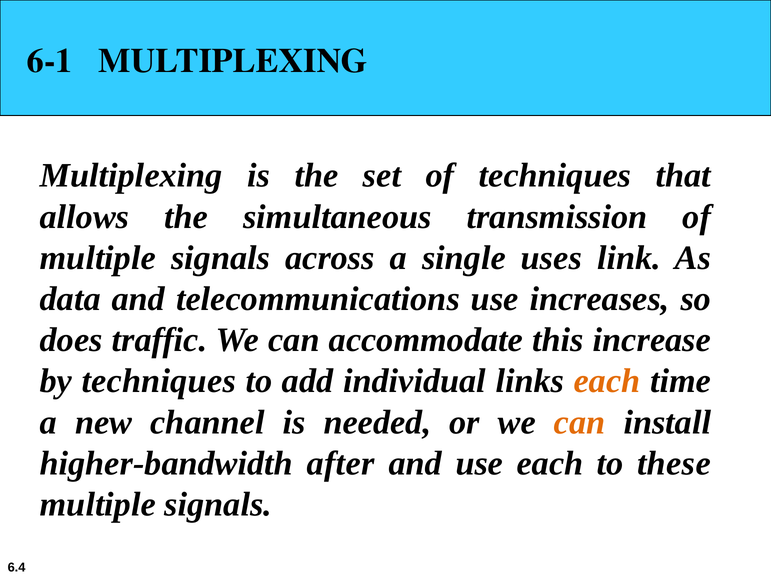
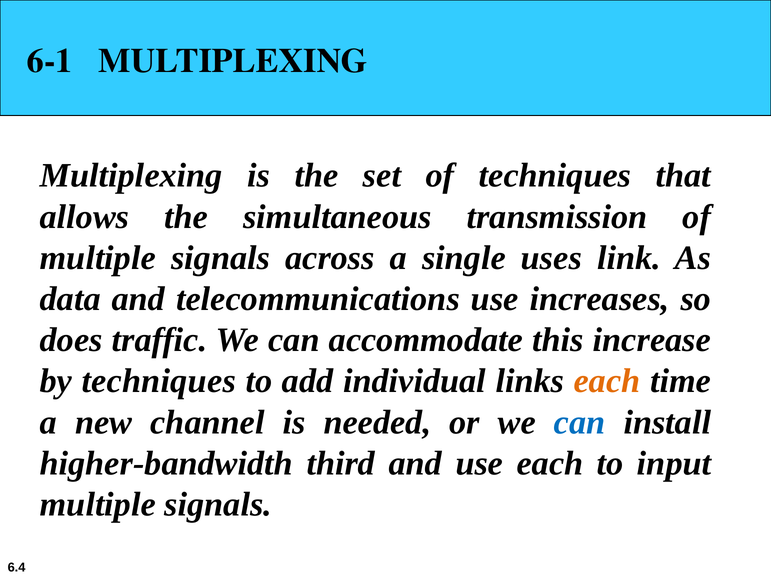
can colour: orange -> blue (580, 422)
after: after -> third (341, 464)
these: these -> input (674, 464)
